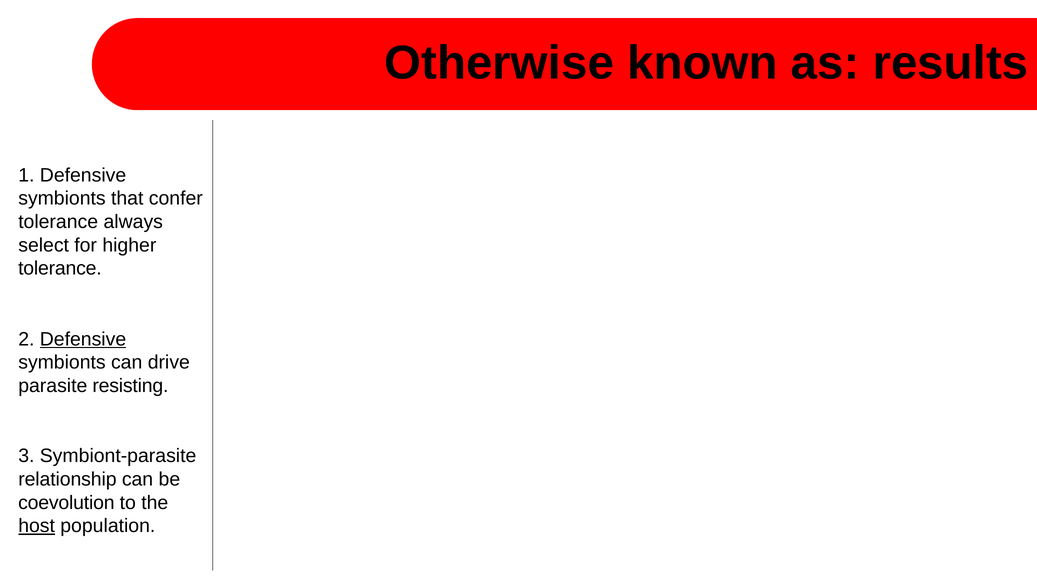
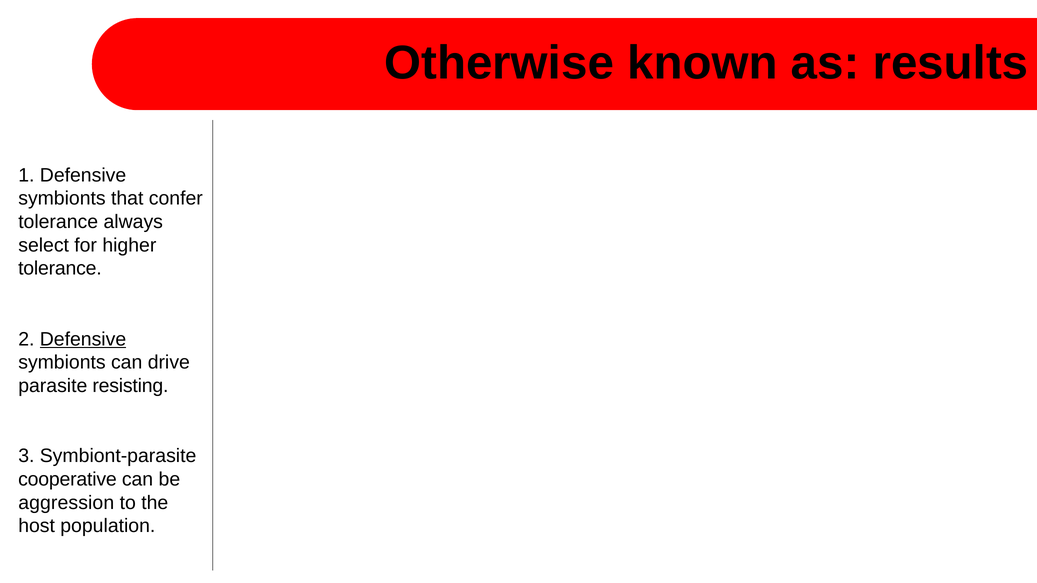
relationship: relationship -> cooperative (67, 480)
coevolution: coevolution -> aggression (66, 503)
host underline: present -> none (37, 526)
